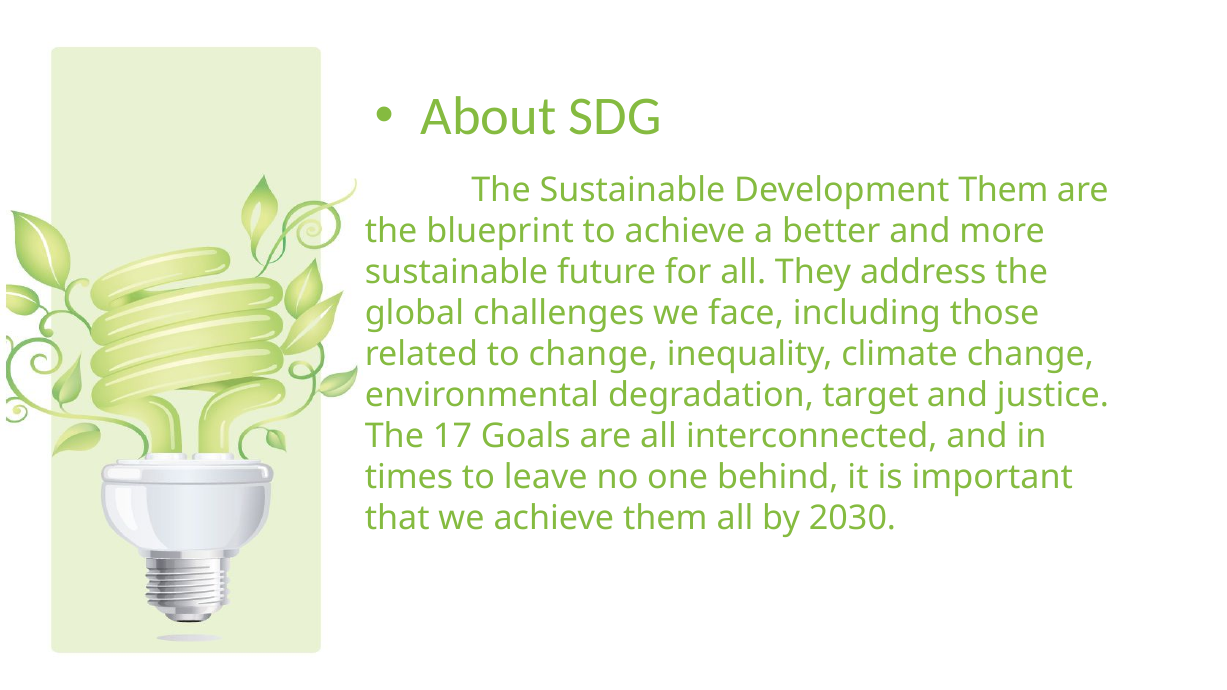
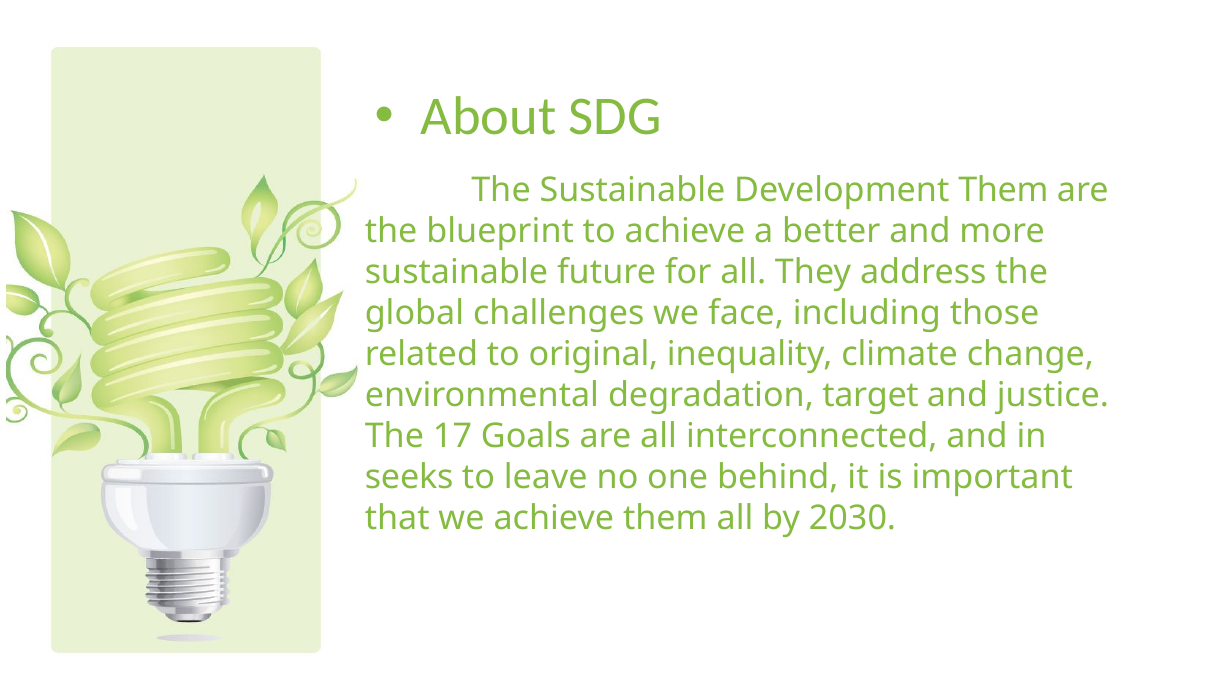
to change: change -> original (593, 354)
times: times -> seeks (409, 477)
